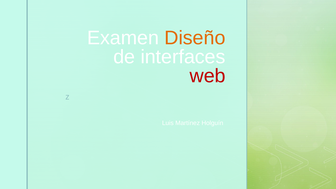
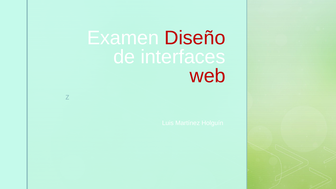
Diseño colour: orange -> red (195, 38)
